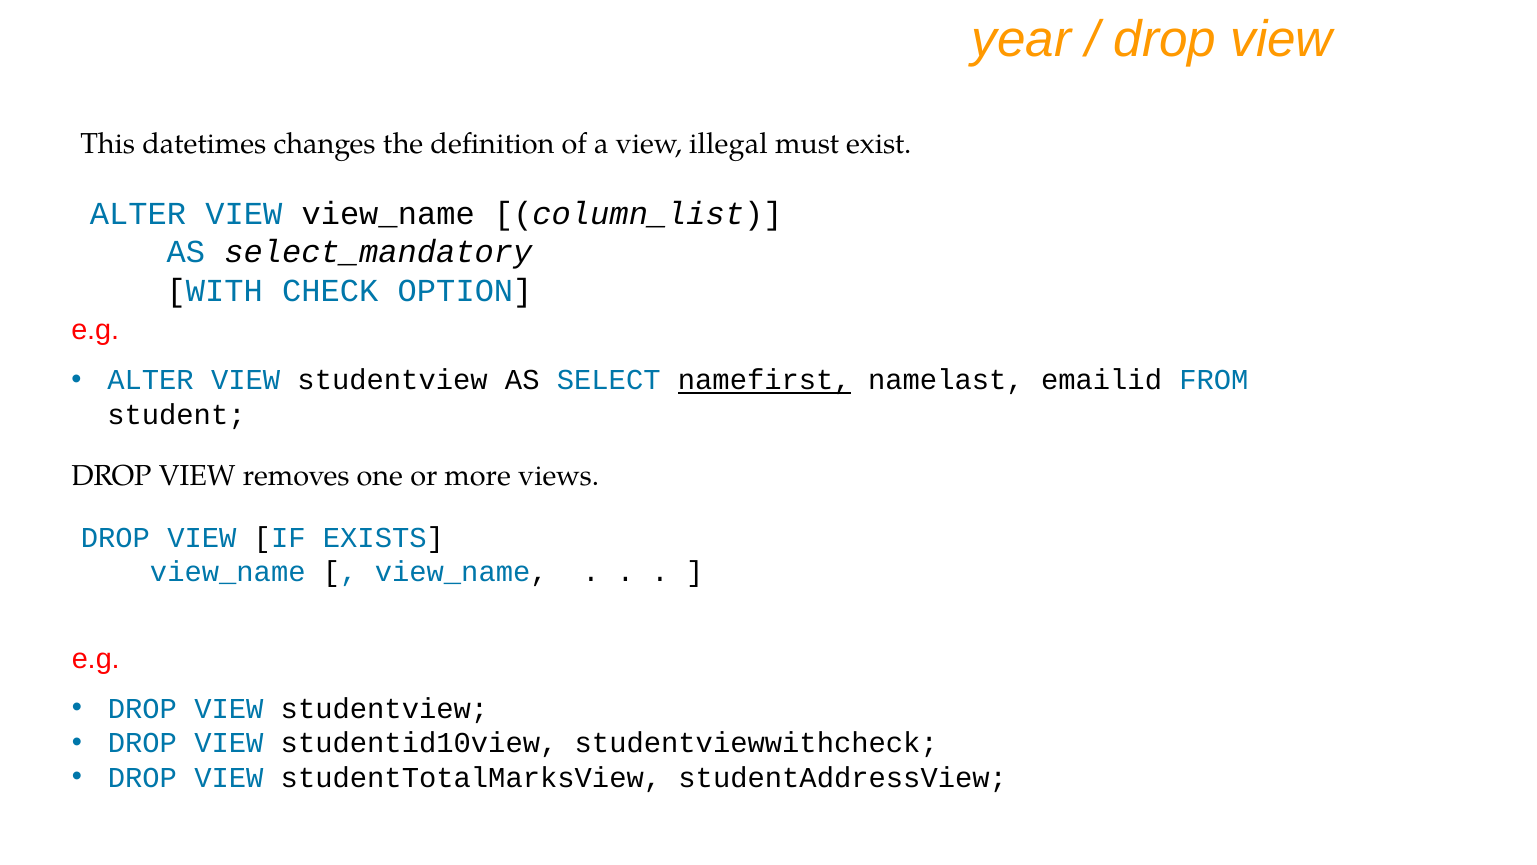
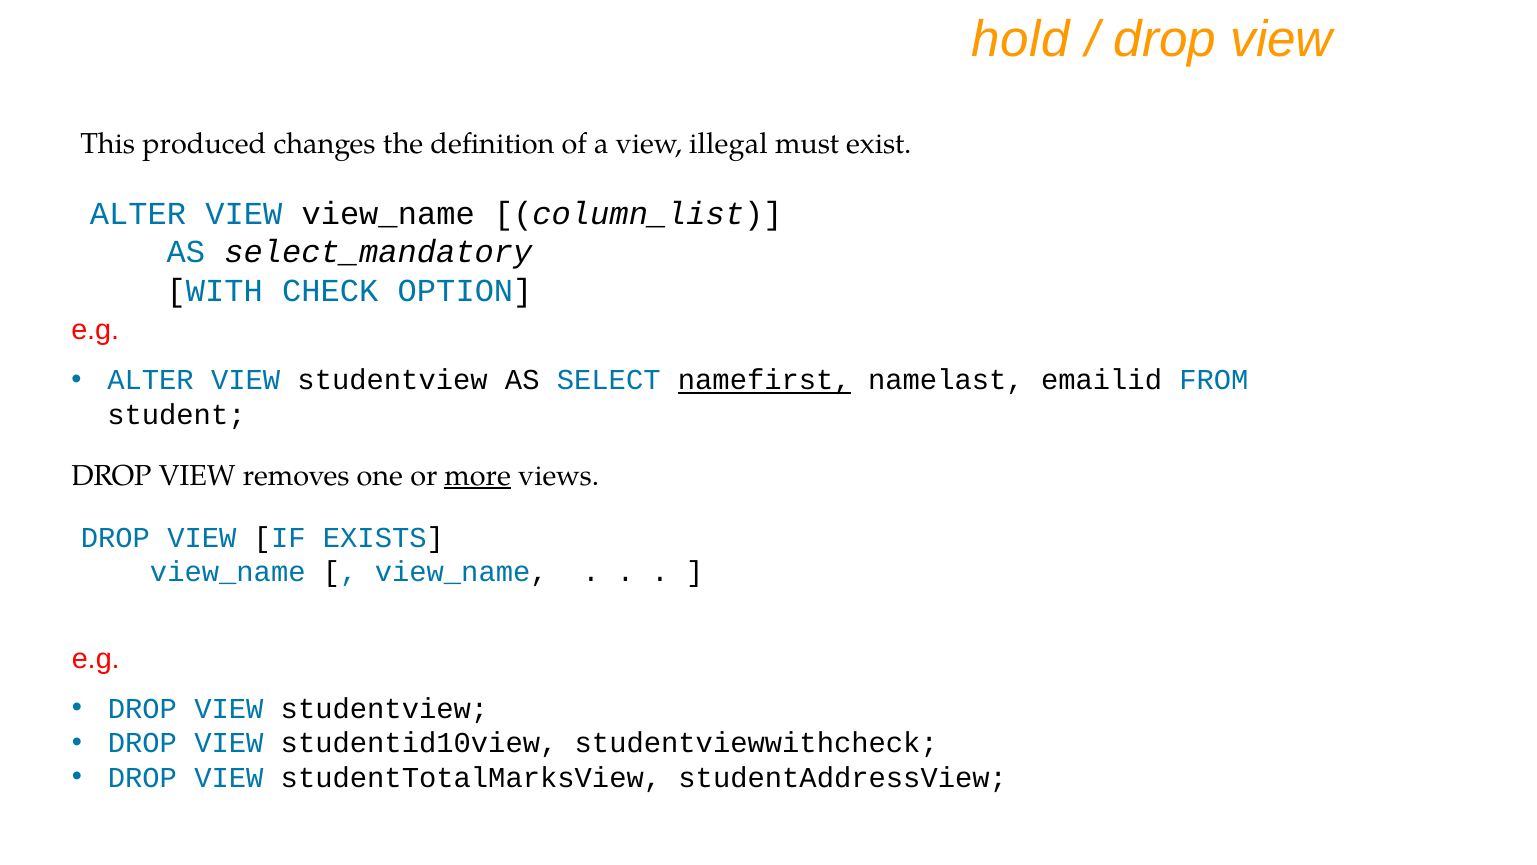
year: year -> hold (1021, 40)
datetimes: datetimes -> produced (204, 144)
more underline: none -> present (478, 475)
